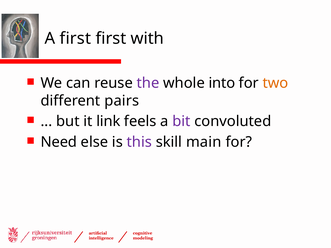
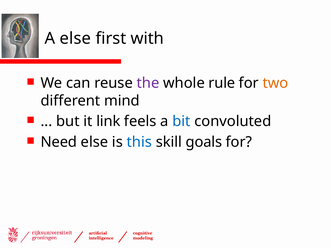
A first: first -> else (75, 38)
into: into -> rule (222, 83)
pairs: pairs -> mind (122, 101)
bit colour: purple -> blue (181, 121)
this colour: purple -> blue (139, 142)
main: main -> goals (204, 142)
